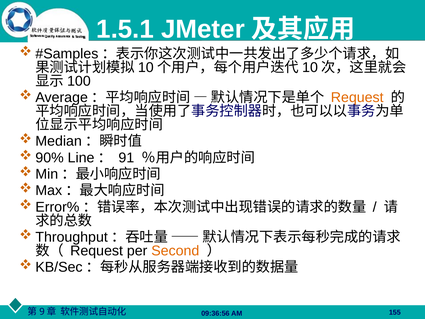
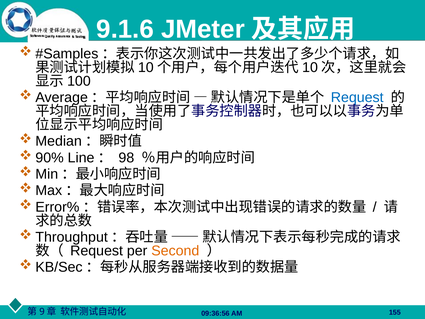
1.5.1: 1.5.1 -> 9.1.6 (125, 29)
Request colour: orange -> blue (357, 98)
91: 91 -> 98 (126, 158)
